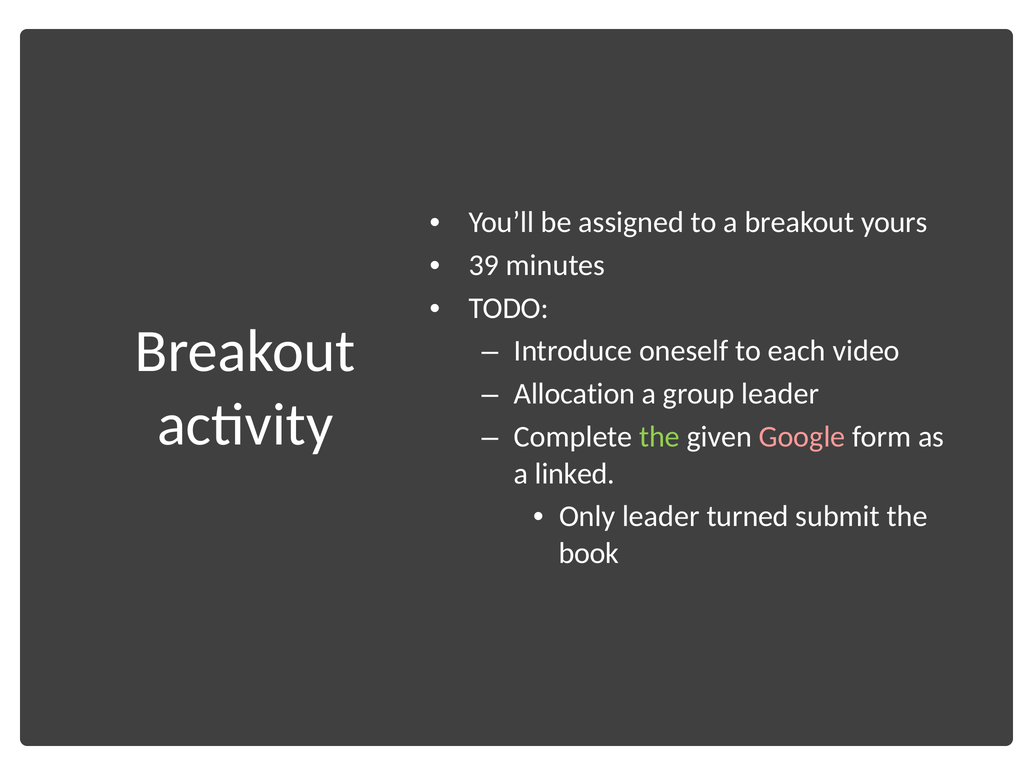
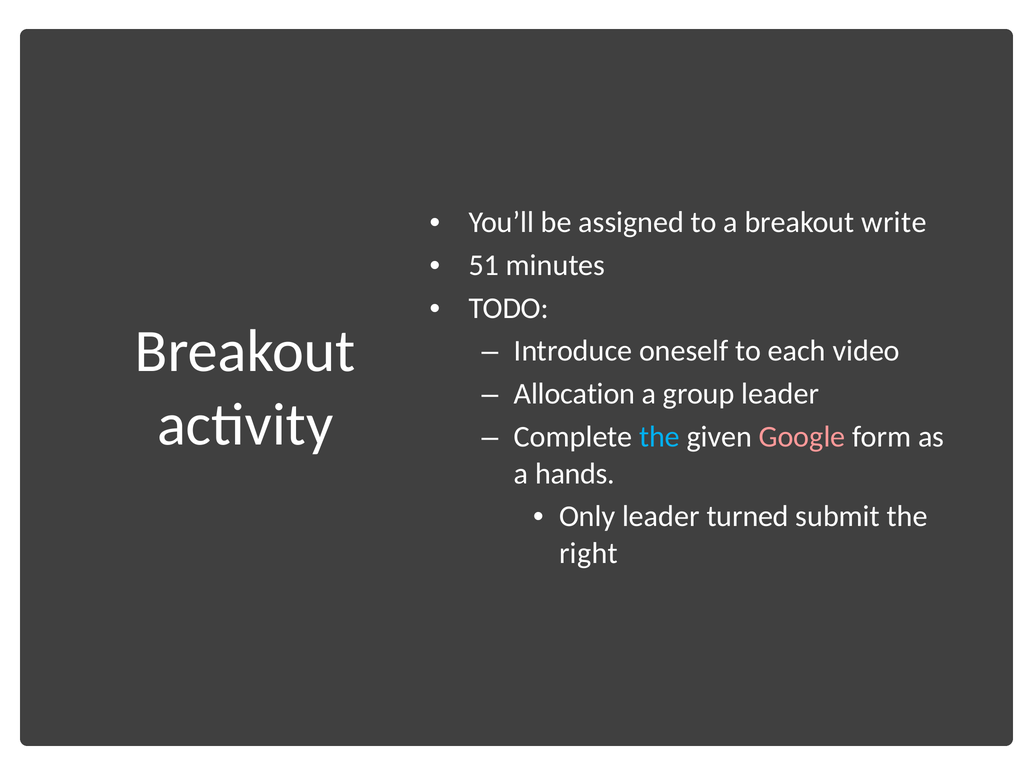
yours: yours -> write (894, 222)
39: 39 -> 51 (484, 265)
the colour: light green -> light blue (659, 437)
linked: linked -> hands (575, 473)
book: book -> right (588, 553)
